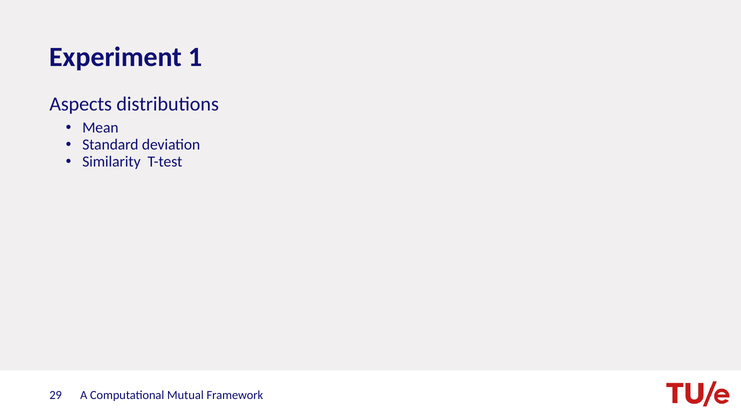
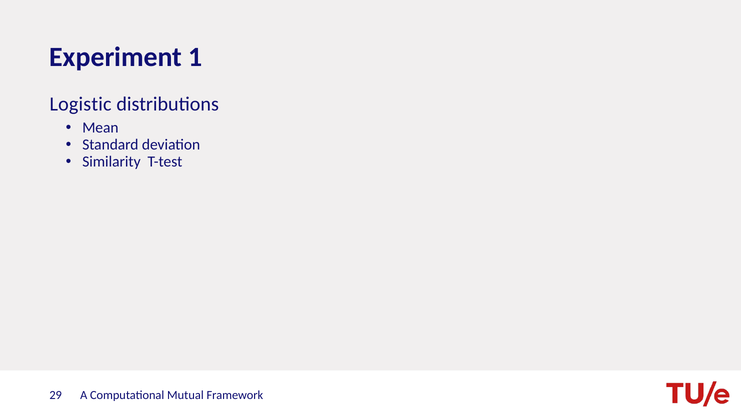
Aspects: Aspects -> Logistic (81, 104)
